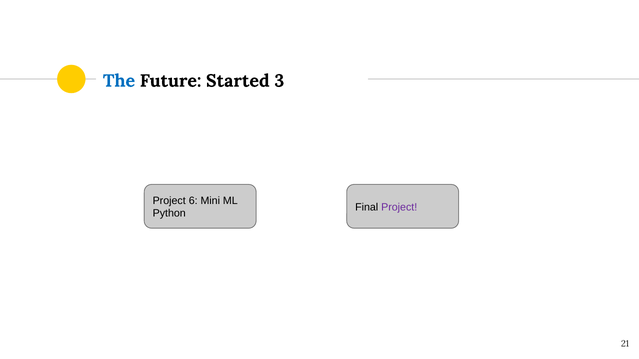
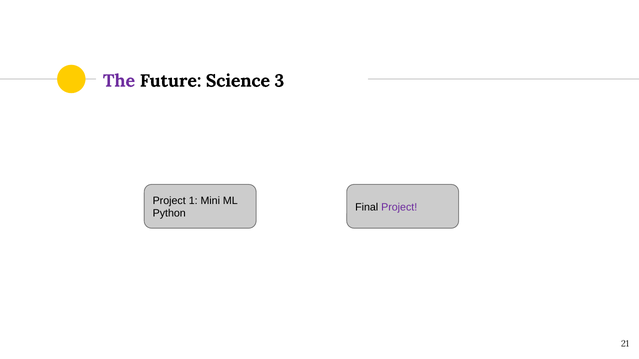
The colour: blue -> purple (119, 81)
Started: Started -> Science (238, 81)
6: 6 -> 1 (193, 201)
